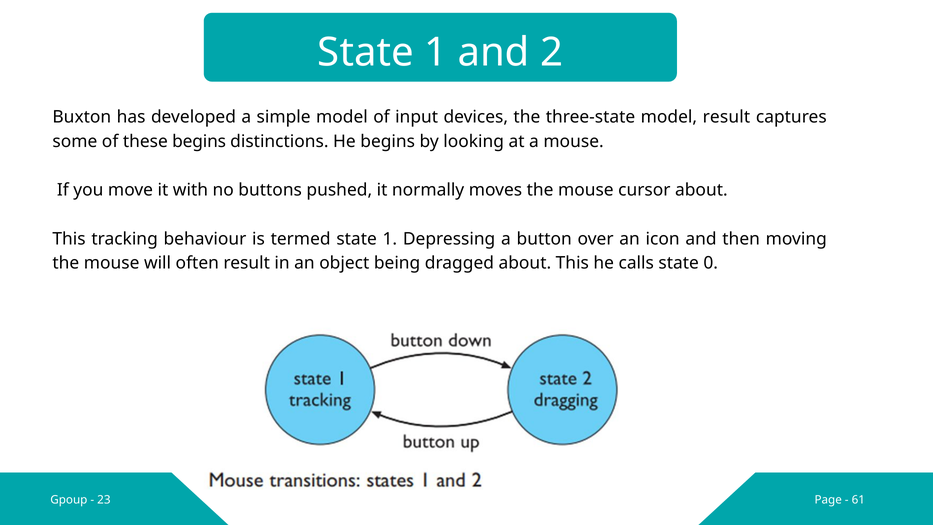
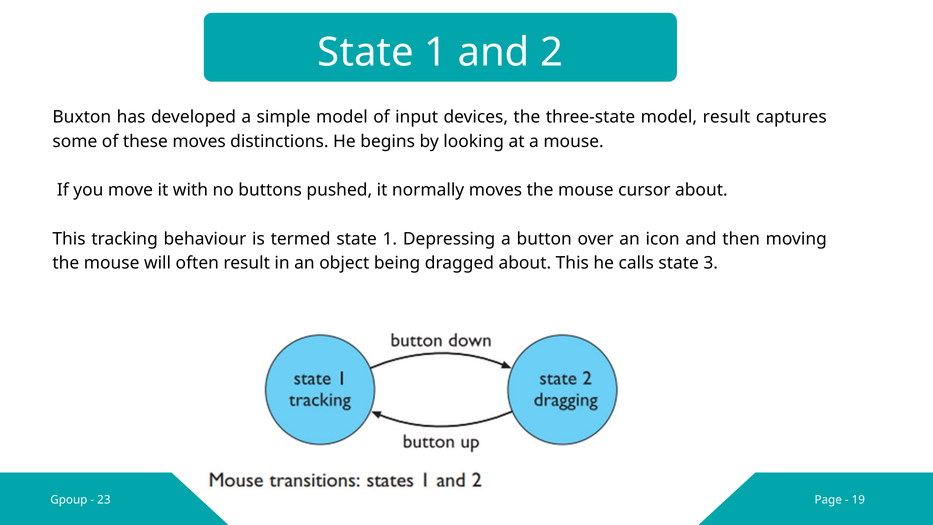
these begins: begins -> moves (199, 141)
0: 0 -> 3 (711, 263)
61: 61 -> 19 (858, 500)
